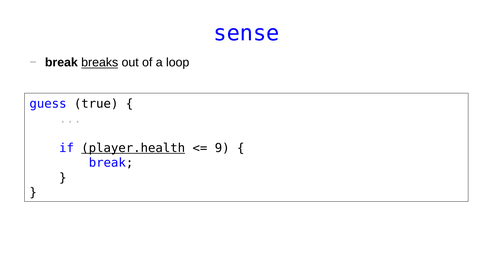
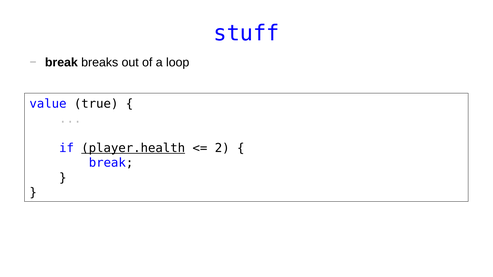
sense: sense -> stuff (246, 33)
breaks underline: present -> none (100, 63)
guess: guess -> value (48, 104)
9: 9 -> 2 (222, 148)
